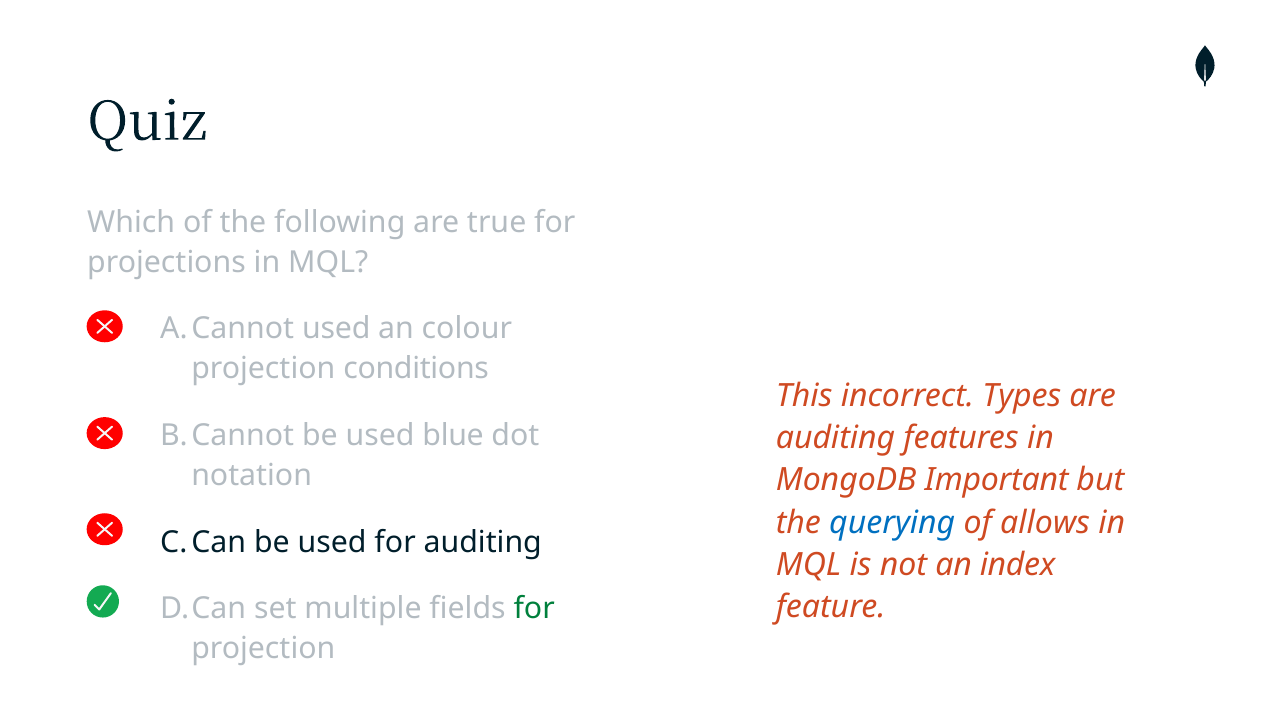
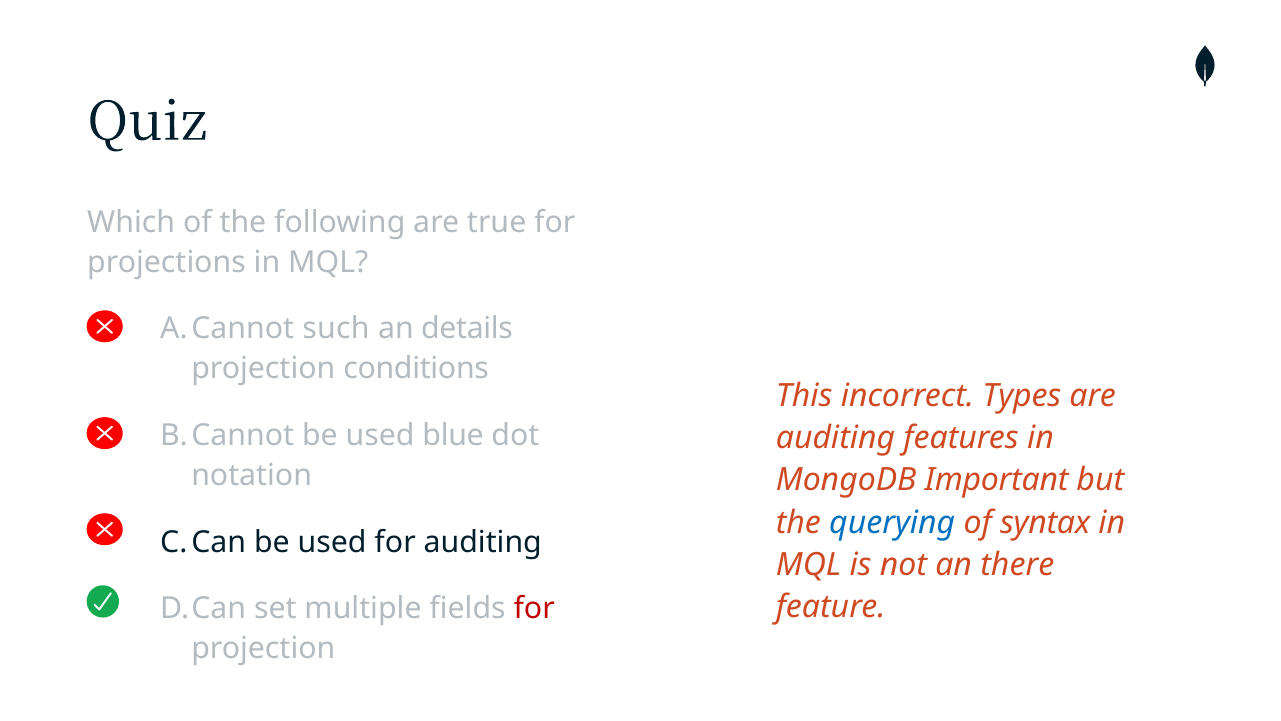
used: used -> such (336, 329)
colour: colour -> details (467, 329)
allows: allows -> syntax (1045, 522)
index: index -> there (1017, 564)
for colour: green -> red (534, 608)
